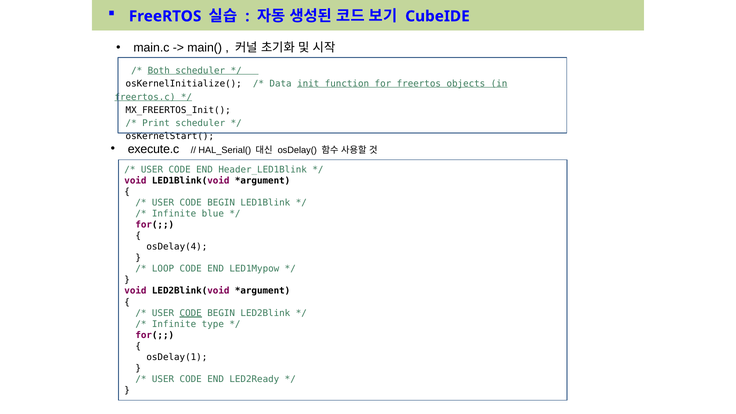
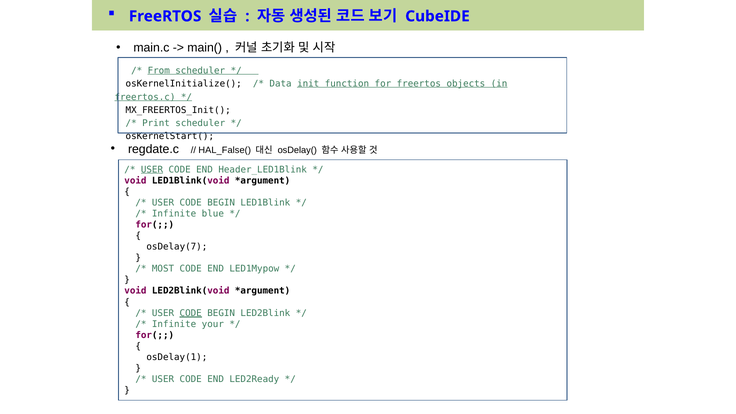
Both: Both -> From (159, 71)
execute.c: execute.c -> regdate.c (153, 149)
HAL_Serial(: HAL_Serial( -> HAL_False( (225, 150)
USER underline: none -> present (152, 170)
osDelay(4: osDelay(4 -> osDelay(7 (177, 247)
LOOP: LOOP -> MOST (163, 269)
type: type -> your (213, 324)
